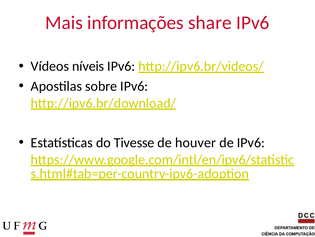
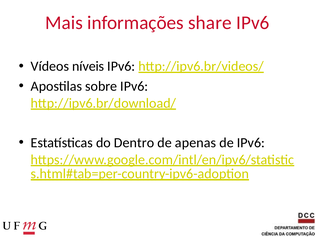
Tivesse: Tivesse -> Dentro (134, 142)
houver: houver -> apenas (196, 142)
